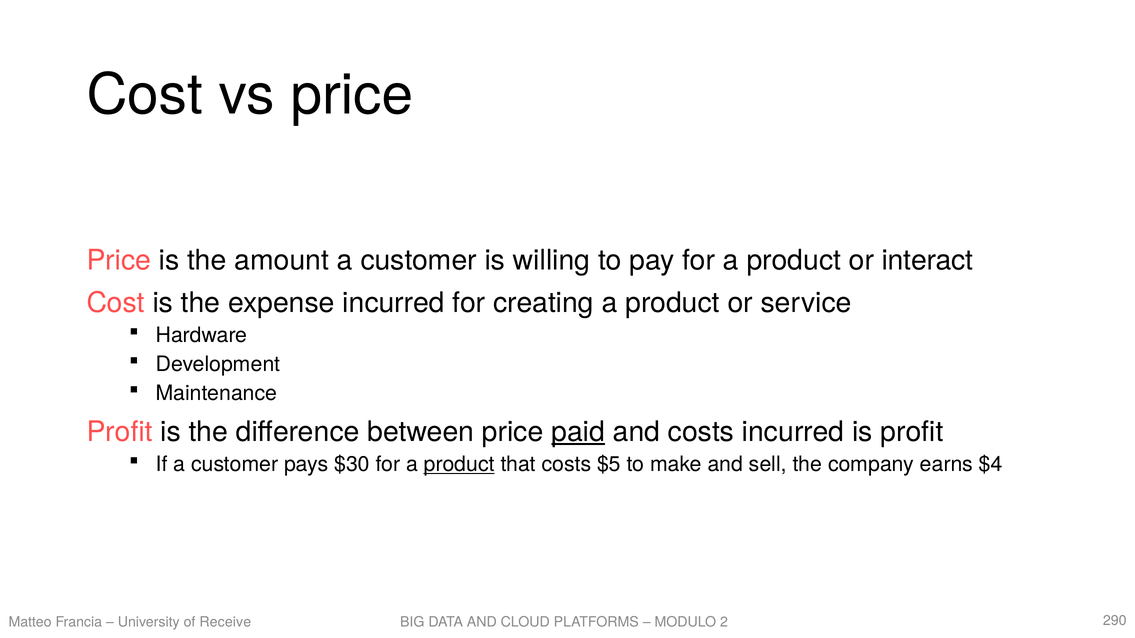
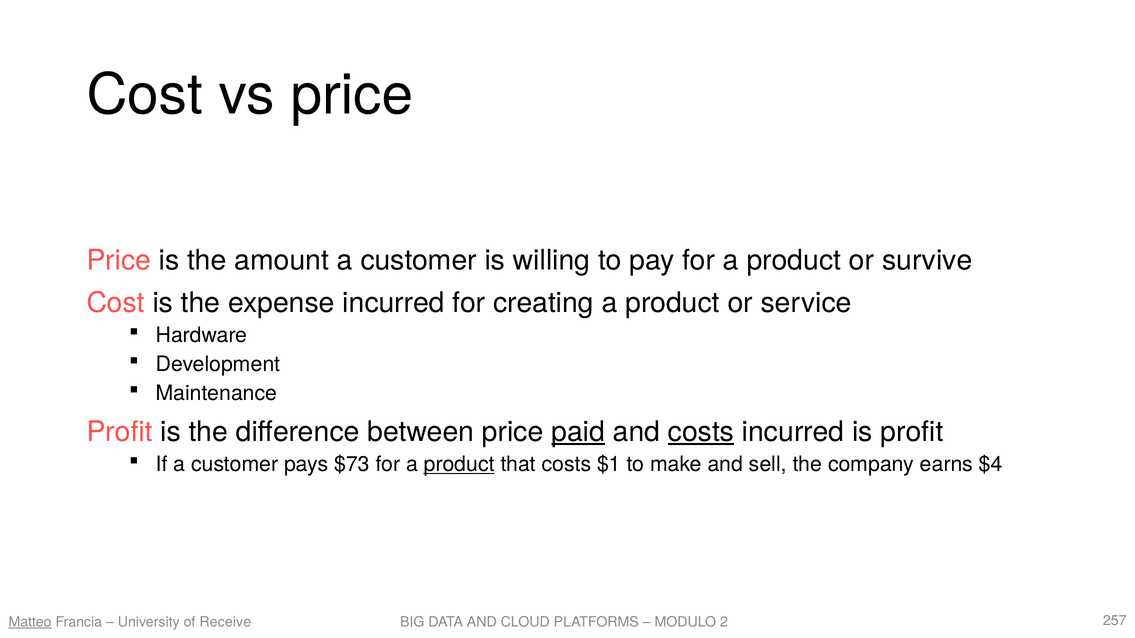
interact: interact -> survive (927, 260)
costs underline: none -> present (701, 432)
$30: $30 -> $73 (352, 465)
$5: $5 -> $1 (609, 465)
Matteo underline: none -> present (30, 622)
290: 290 -> 257 (1115, 621)
